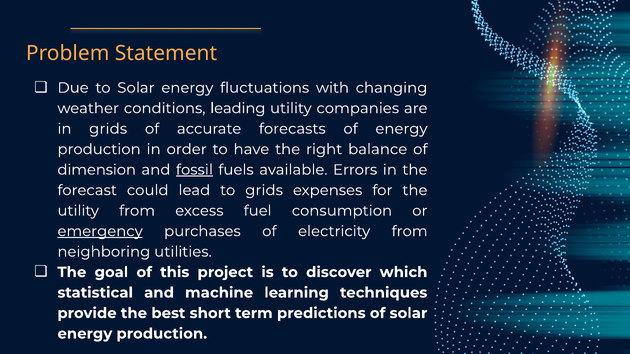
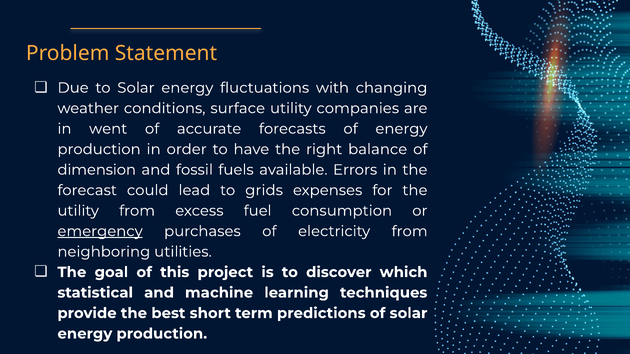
leading: leading -> surface (238, 108)
in grids: grids -> went (108, 129)
fossil underline: present -> none (194, 170)
